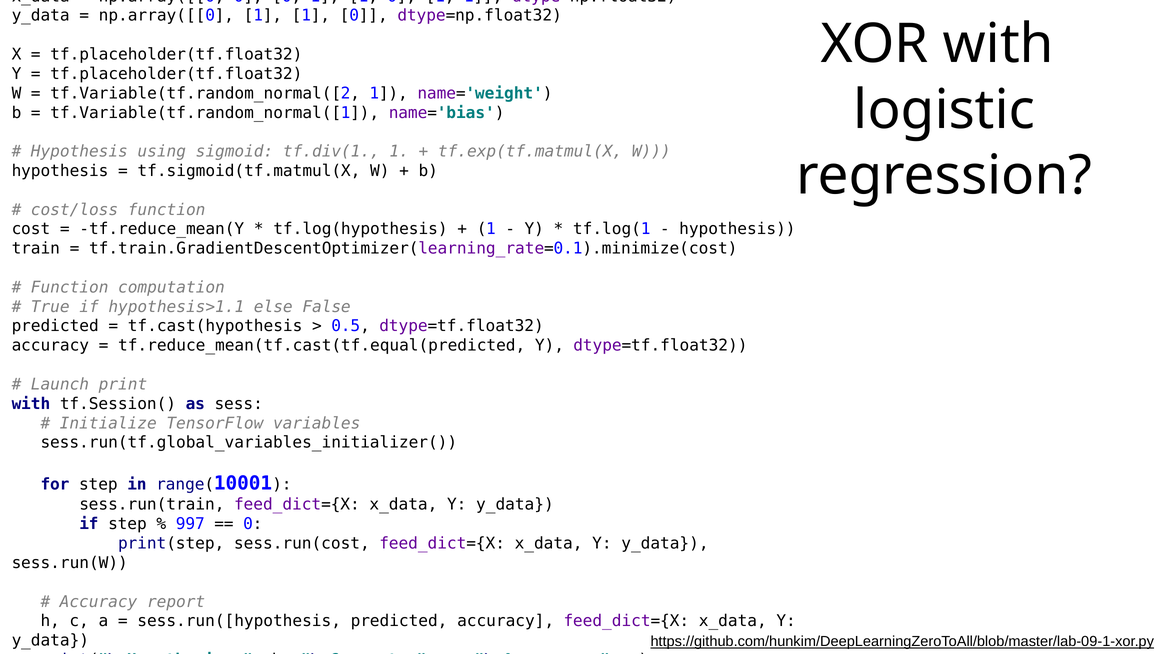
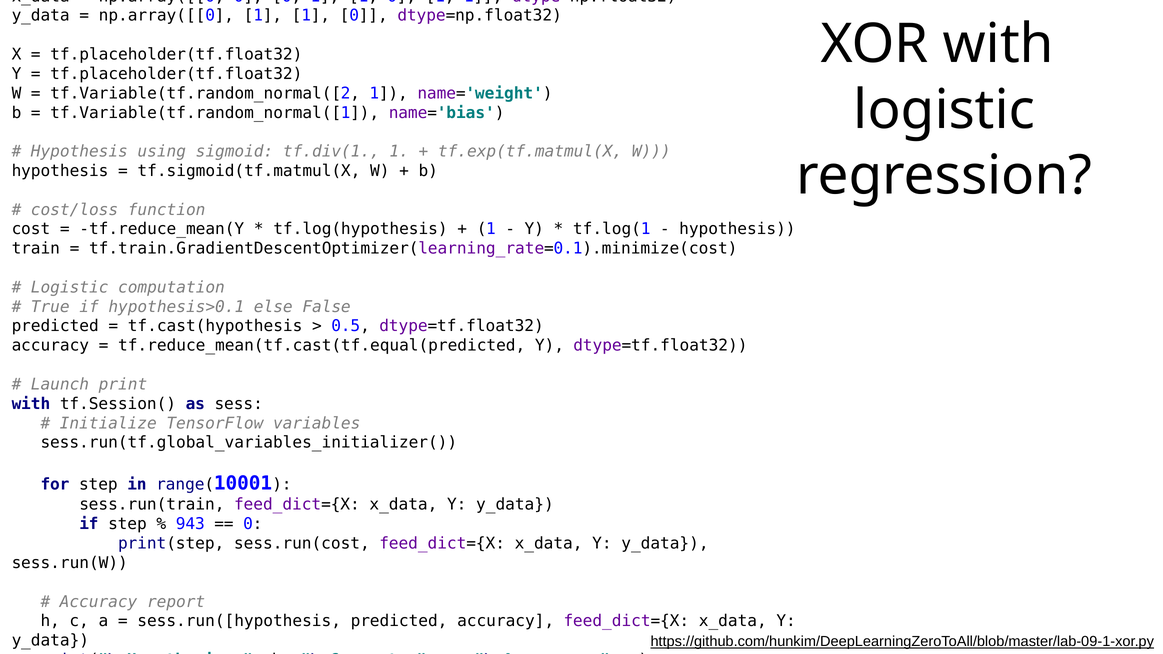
Function: Function -> Logistic (70, 287)
hypothesis>1.1: hypothesis>1.1 -> hypothesis>0.1 (176, 307)
997: 997 -> 943 (190, 524)
